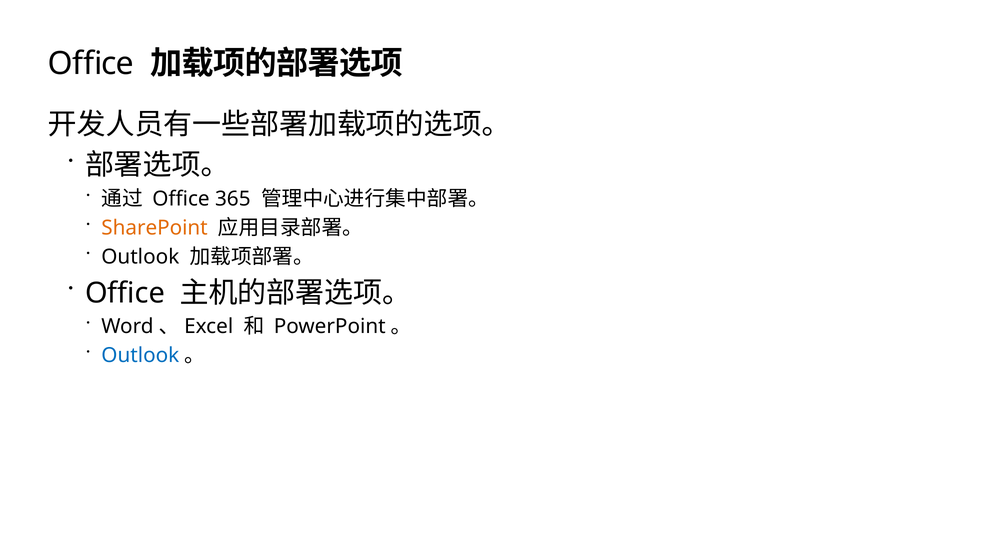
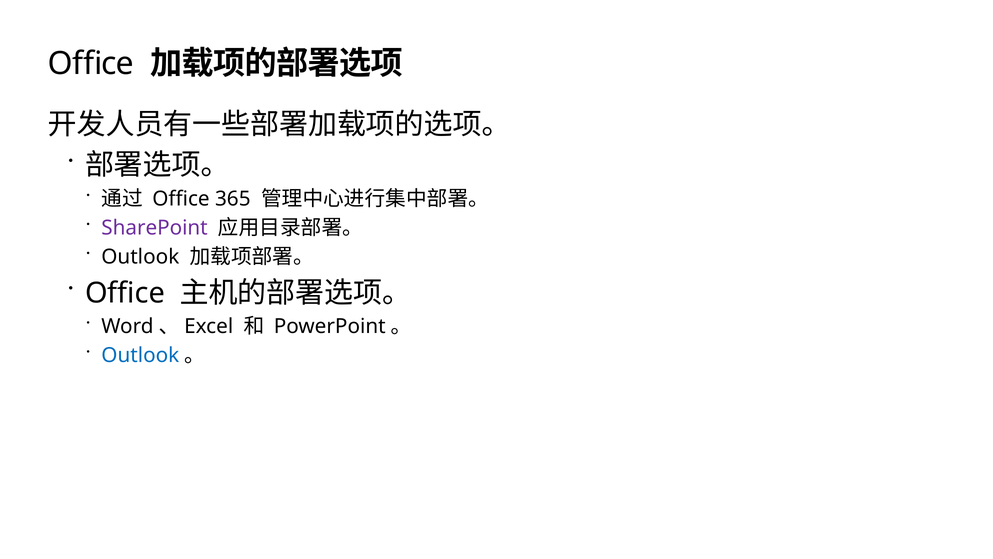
SharePoint colour: orange -> purple (155, 228)
